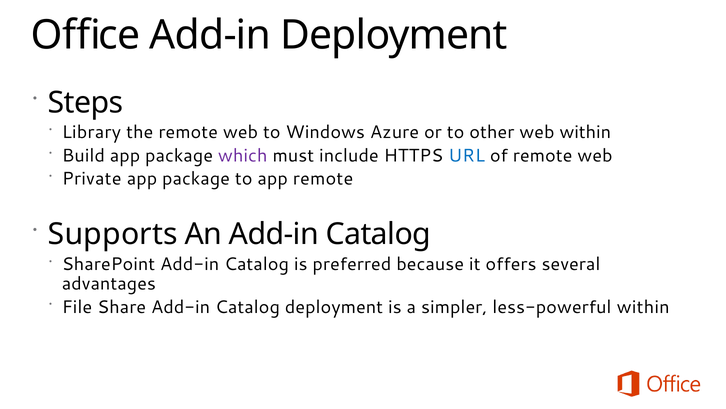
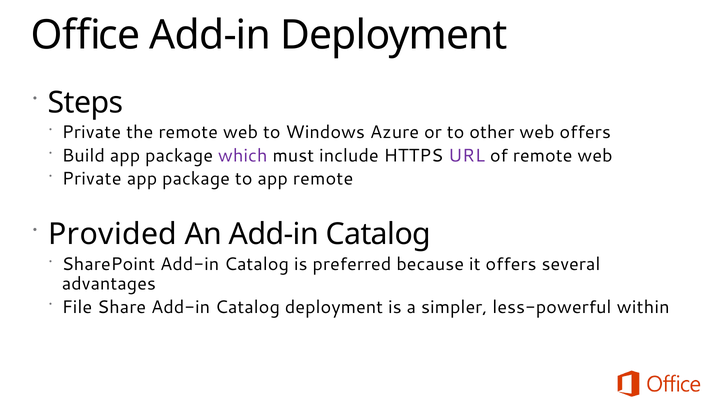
Library: Library -> Private (91, 132)
web within: within -> offers (585, 132)
URL colour: blue -> purple (467, 155)
Supports: Supports -> Provided (113, 234)
